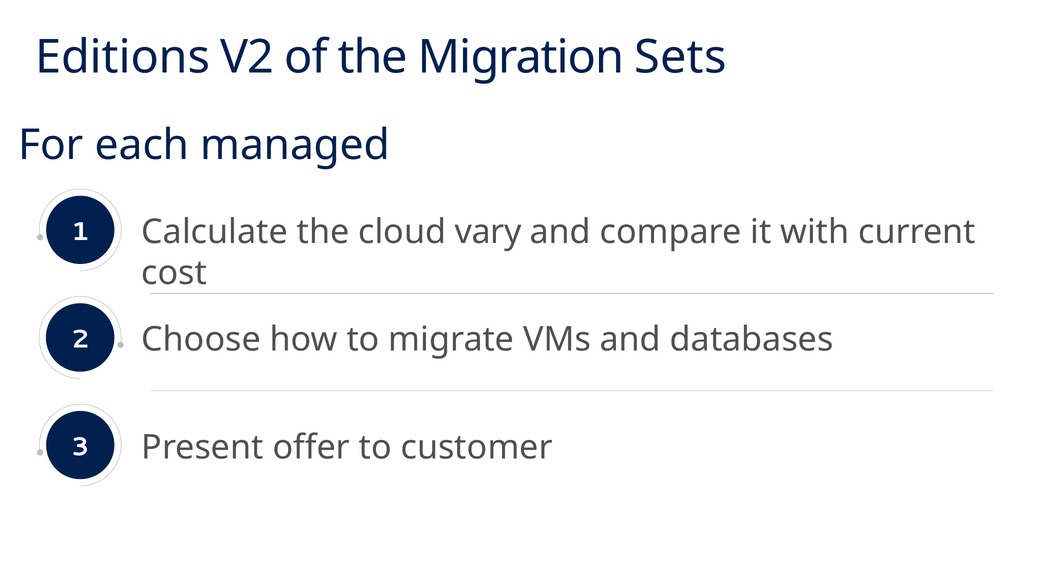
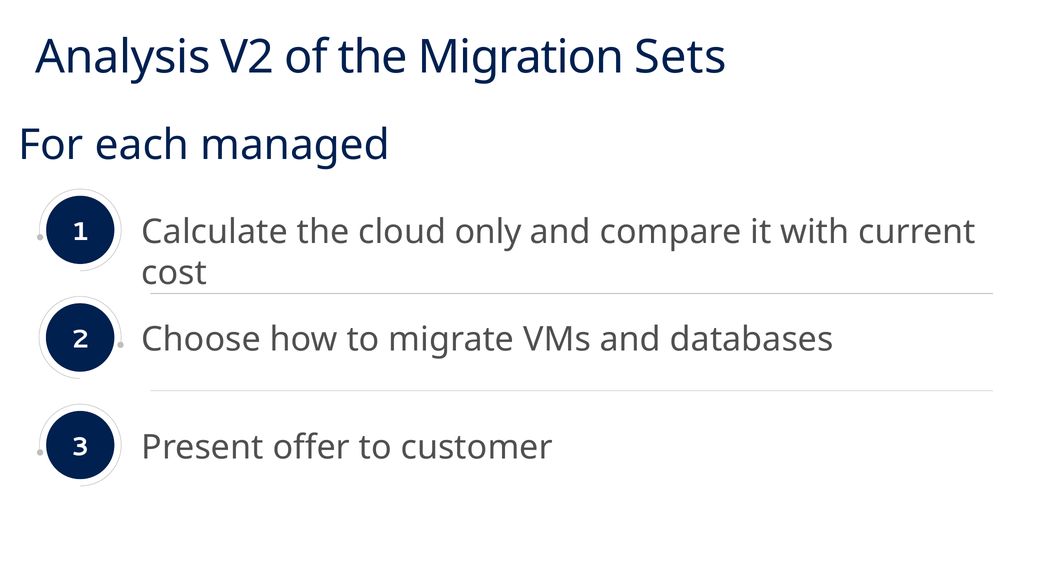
Editions: Editions -> Analysis (123, 58)
vary: vary -> only (488, 232)
